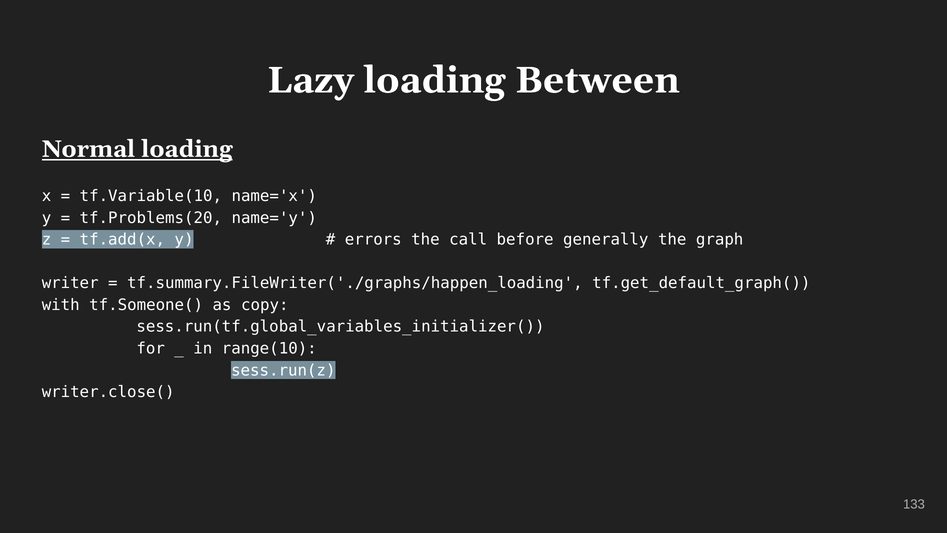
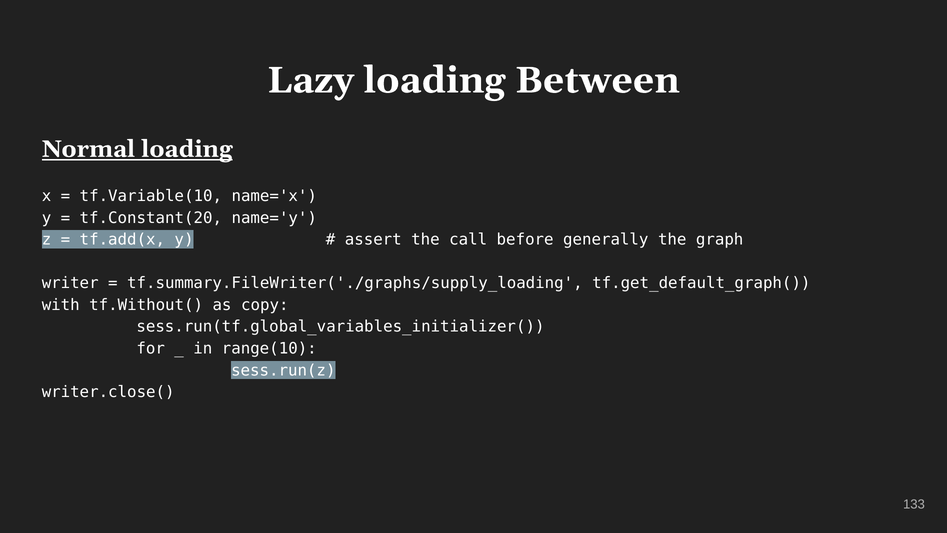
tf.Problems(20: tf.Problems(20 -> tf.Constant(20 (151, 218)
errors: errors -> assert (373, 239)
tf.summary.FileWriter('./graphs/happen_loading: tf.summary.FileWriter('./graphs/happen_loading -> tf.summary.FileWriter('./graphs/supply_loading (355, 283)
tf.Someone(: tf.Someone( -> tf.Without( (146, 305)
